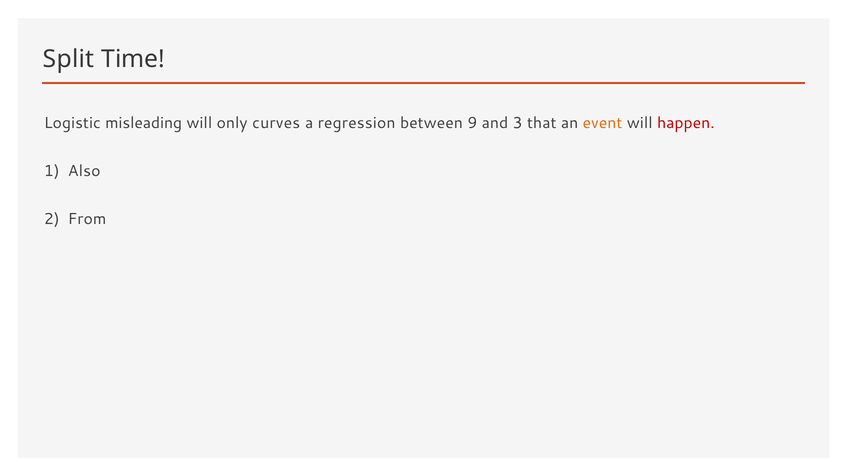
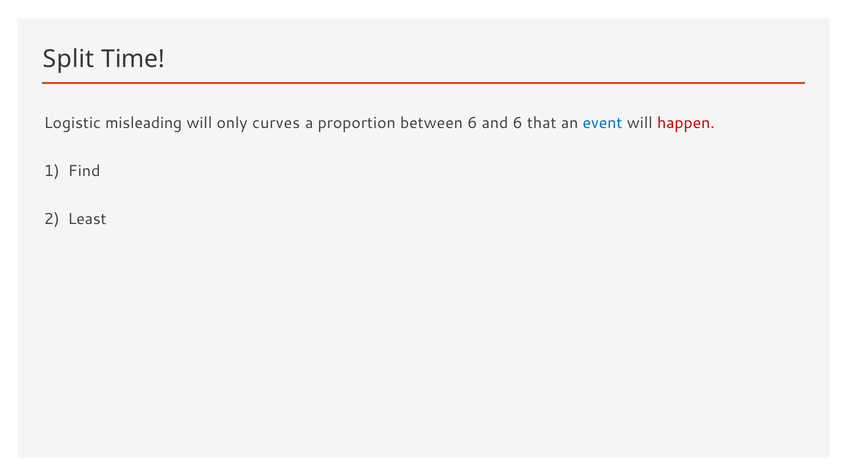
regression: regression -> proportion (357, 123)
between 9: 9 -> 6 (472, 123)
and 3: 3 -> 6 (518, 123)
event colour: orange -> blue (602, 123)
Also: Also -> Find (84, 171)
From: From -> Least (87, 219)
